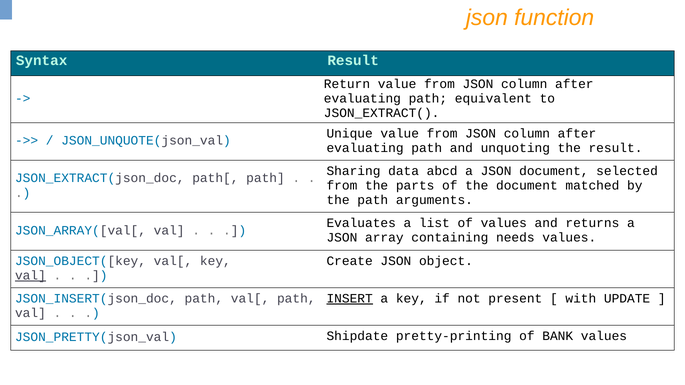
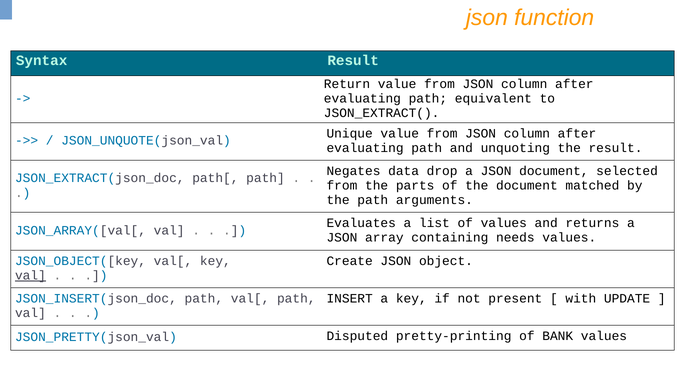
Sharing: Sharing -> Negates (354, 171)
abcd: abcd -> drop (442, 171)
INSERT underline: present -> none (350, 299)
Shipdate: Shipdate -> Disputed (357, 336)
